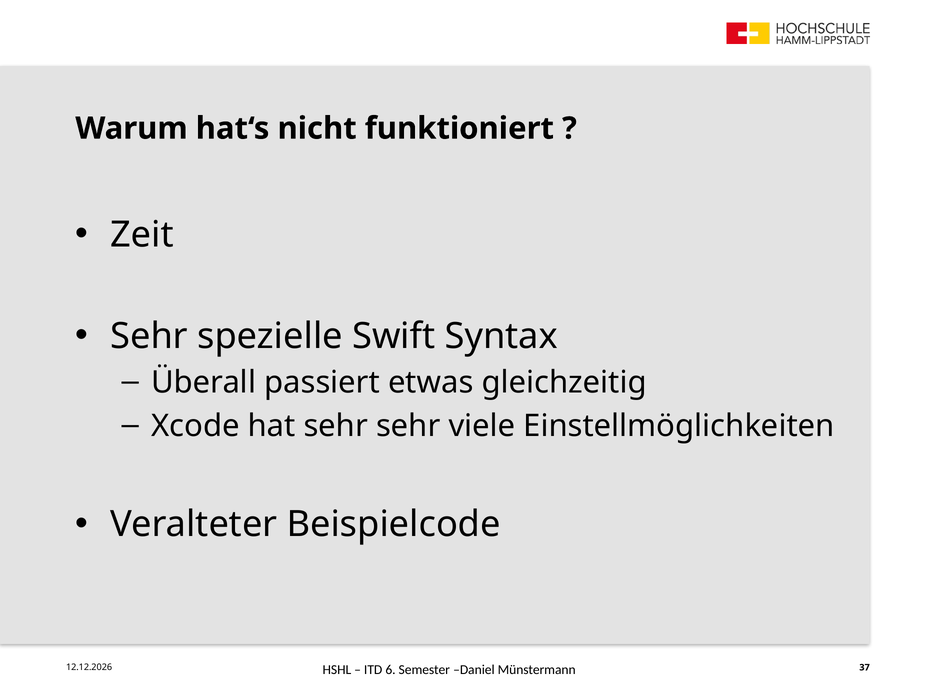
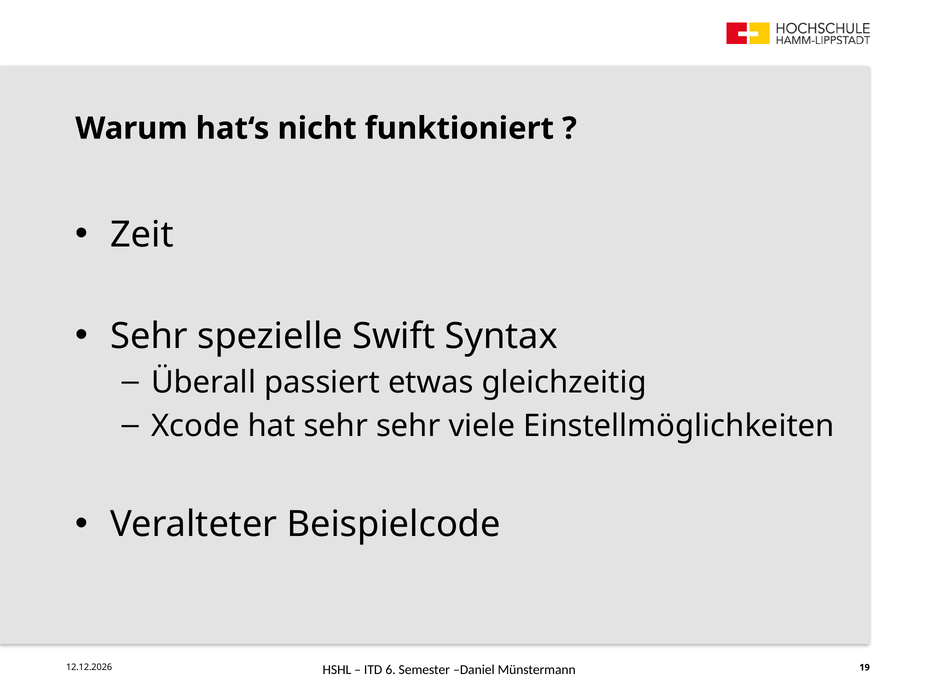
37: 37 -> 19 (865, 667)
